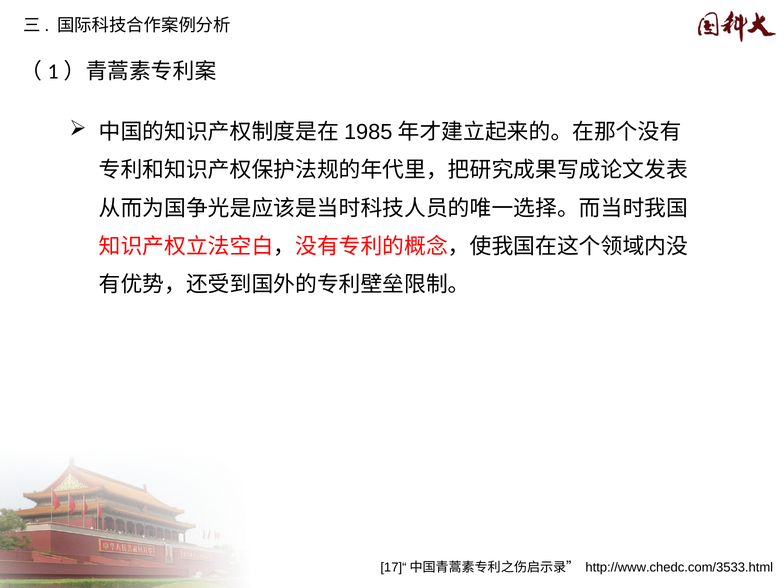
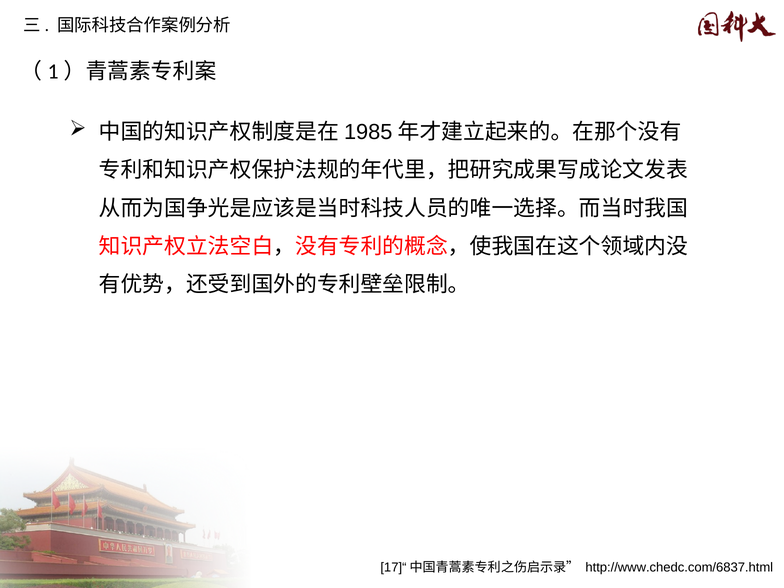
http://www.chedc.com/3533.html: http://www.chedc.com/3533.html -> http://www.chedc.com/6837.html (679, 567)
